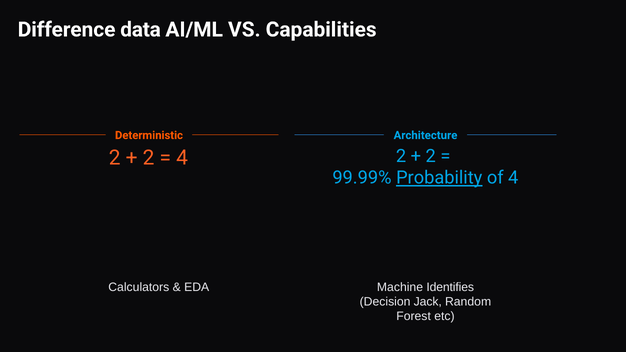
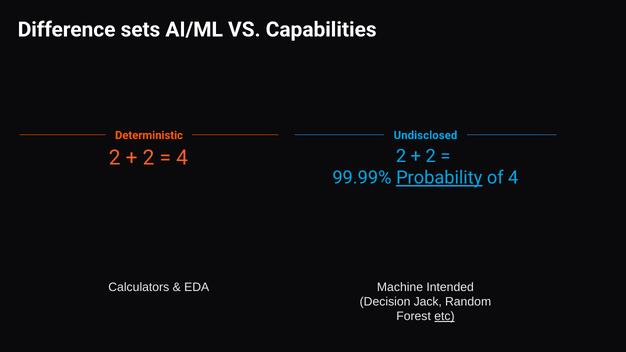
data: data -> sets (140, 30)
Architecture: Architecture -> Undisclosed (425, 135)
Identifies: Identifies -> Intended (450, 287)
etc underline: none -> present (444, 316)
